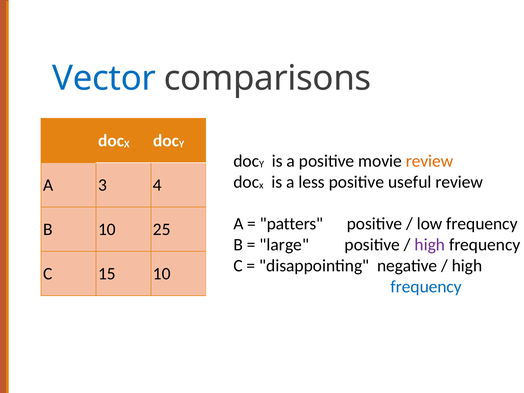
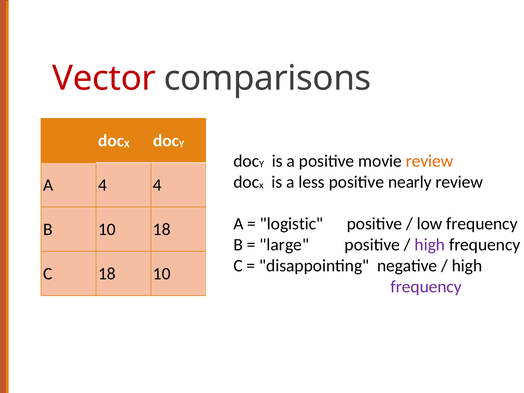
Vector colour: blue -> red (104, 78)
useful: useful -> nearly (410, 182)
A 3: 3 -> 4 (102, 185)
patters: patters -> logistic (292, 224)
10 25: 25 -> 18 (162, 229)
C 15: 15 -> 18 (107, 274)
frequency colour: blue -> purple (426, 287)
